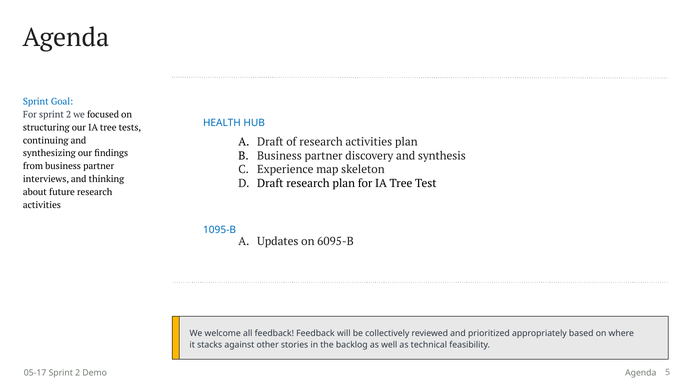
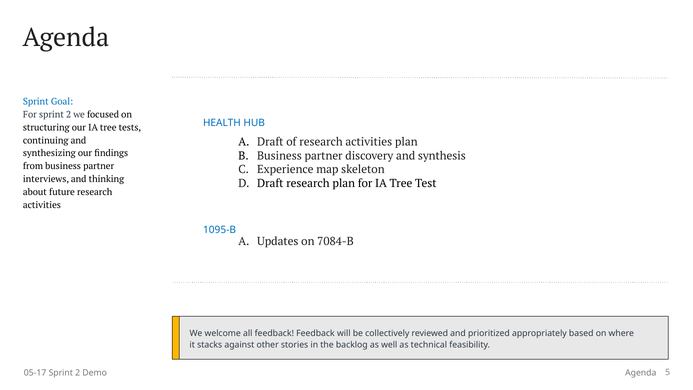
6095-B: 6095-B -> 7084-B (336, 241)
